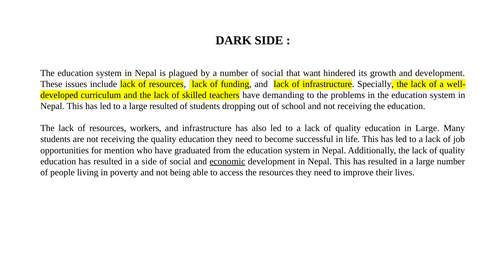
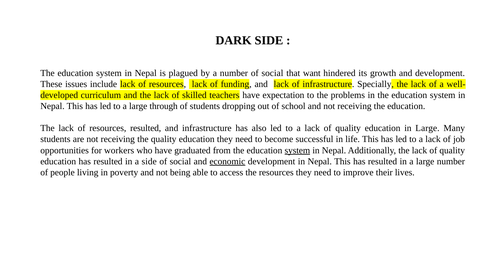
demanding: demanding -> expectation (283, 95)
large resulted: resulted -> through (164, 106)
resources workers: workers -> resulted (146, 128)
mention: mention -> workers (119, 150)
system underline: none -> present (297, 150)
